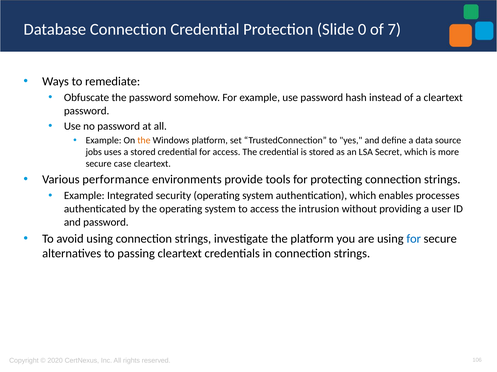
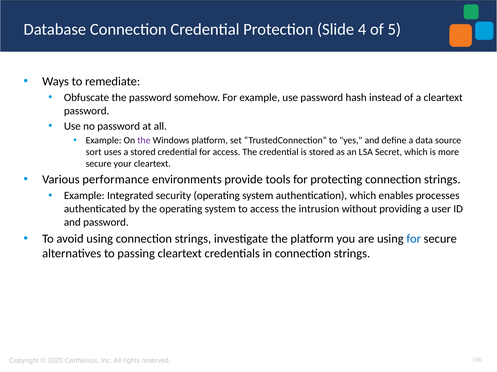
0: 0 -> 4 (362, 30)
7: 7 -> 5 (394, 30)
the colour: orange -> purple (144, 141)
jobs: jobs -> sort (94, 152)
case: case -> your (123, 164)
